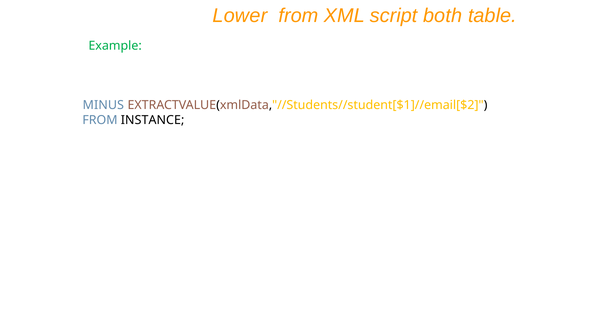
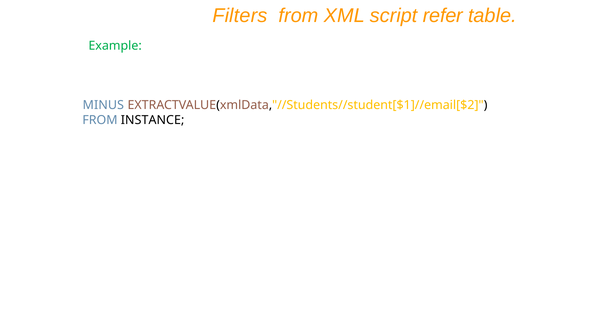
Lower: Lower -> Filters (240, 16)
both: both -> refer (443, 16)
